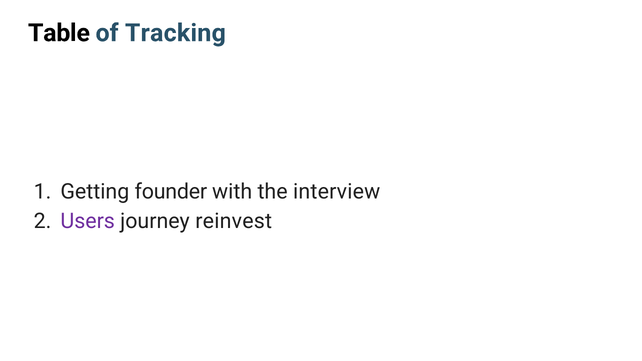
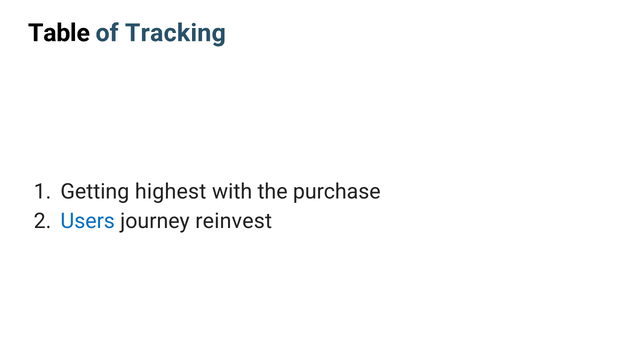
founder: founder -> highest (171, 192)
interview: interview -> purchase (337, 192)
Users colour: purple -> blue (88, 221)
